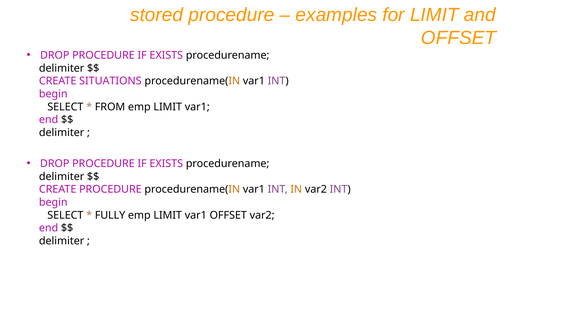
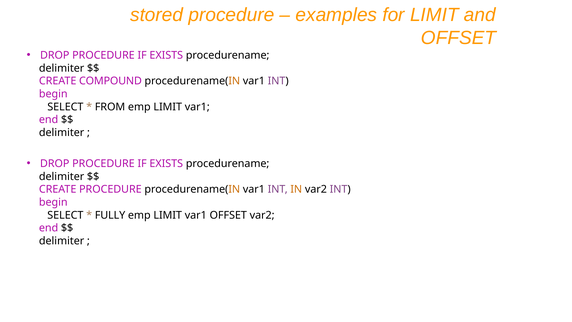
SITUATIONS: SITUATIONS -> COMPOUND (110, 81)
